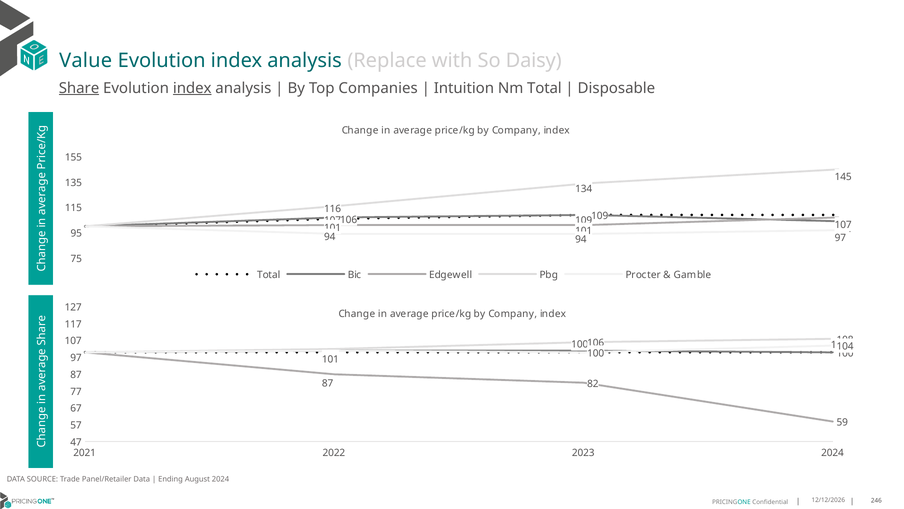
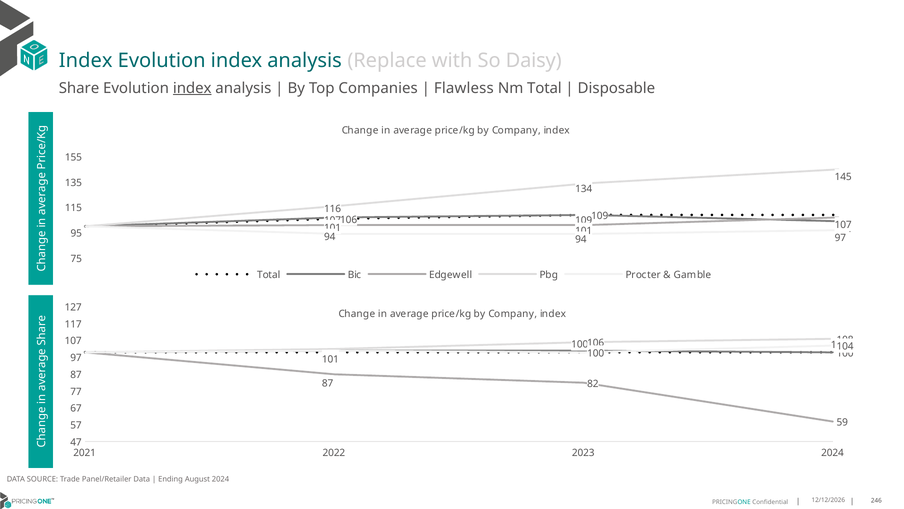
Value: Value -> Index (86, 61)
Share underline: present -> none (79, 88)
Intuition: Intuition -> Flawless (464, 88)
